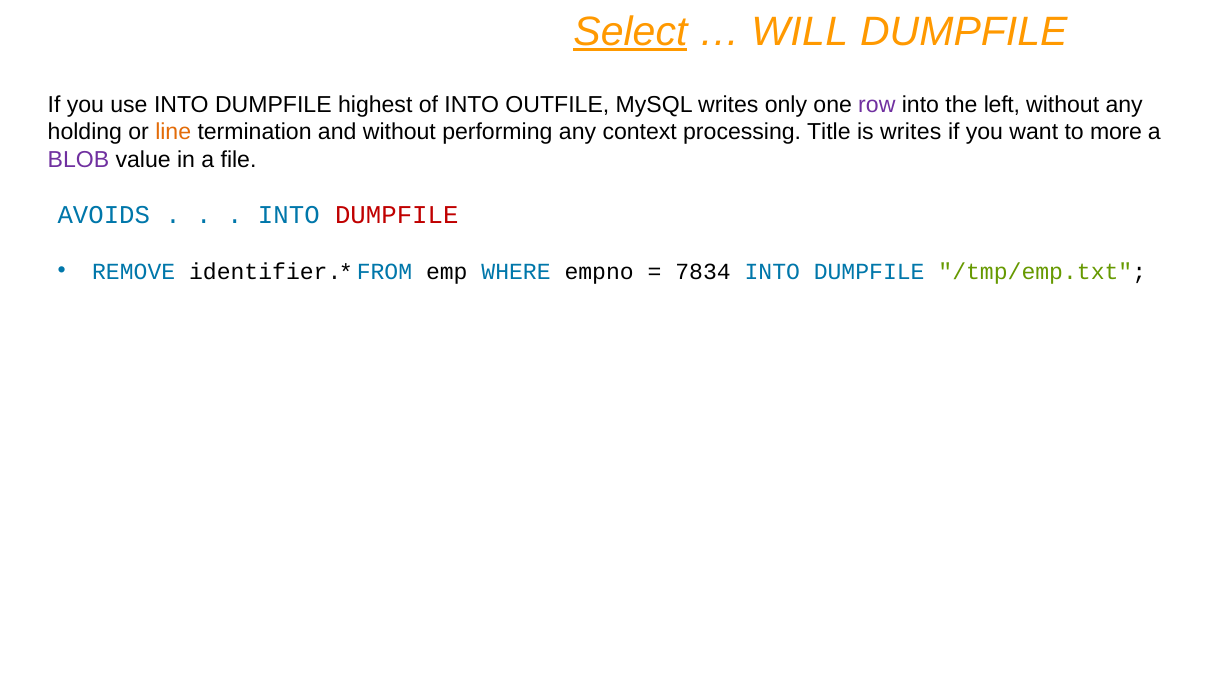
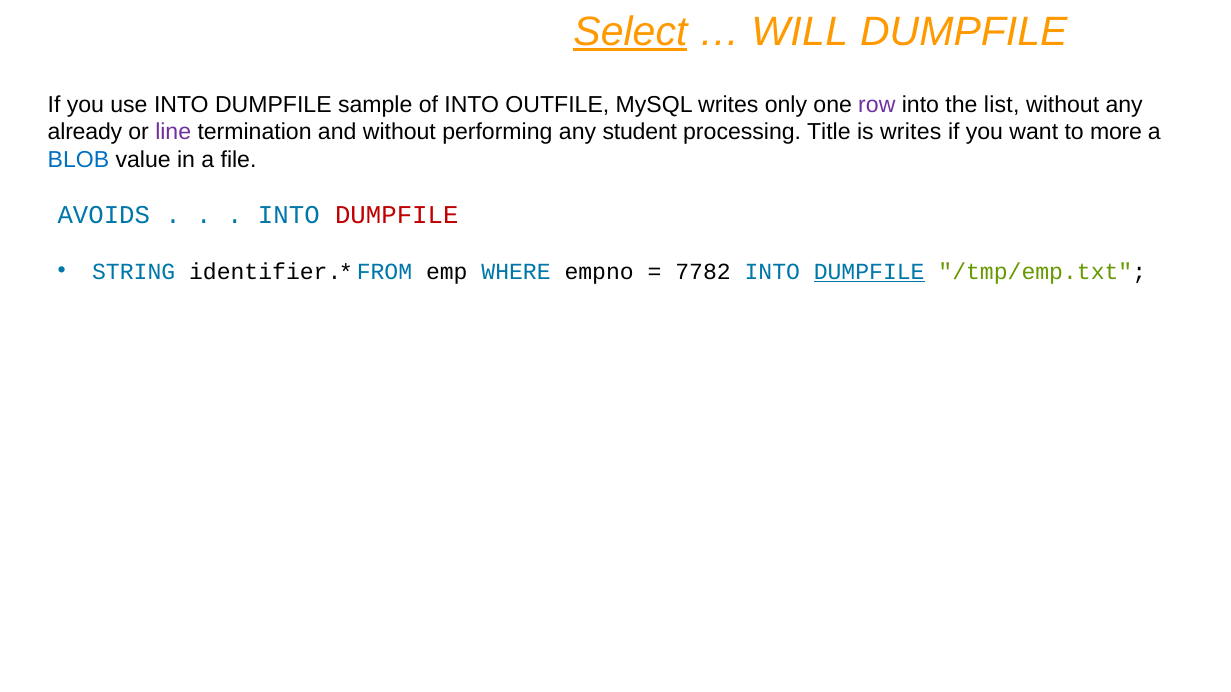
highest: highest -> sample (375, 105)
left: left -> list (1002, 105)
holding: holding -> already (85, 132)
line colour: orange -> purple (173, 132)
context: context -> student (640, 132)
BLOB colour: purple -> blue (78, 160)
REMOVE: REMOVE -> STRING (134, 272)
7834: 7834 -> 7782 (703, 272)
DUMPFILE underline: none -> present (869, 272)
